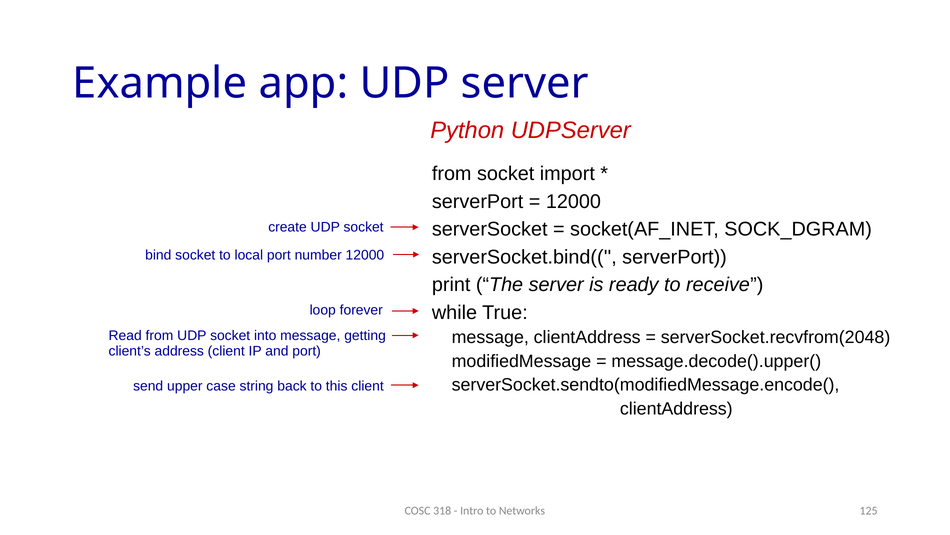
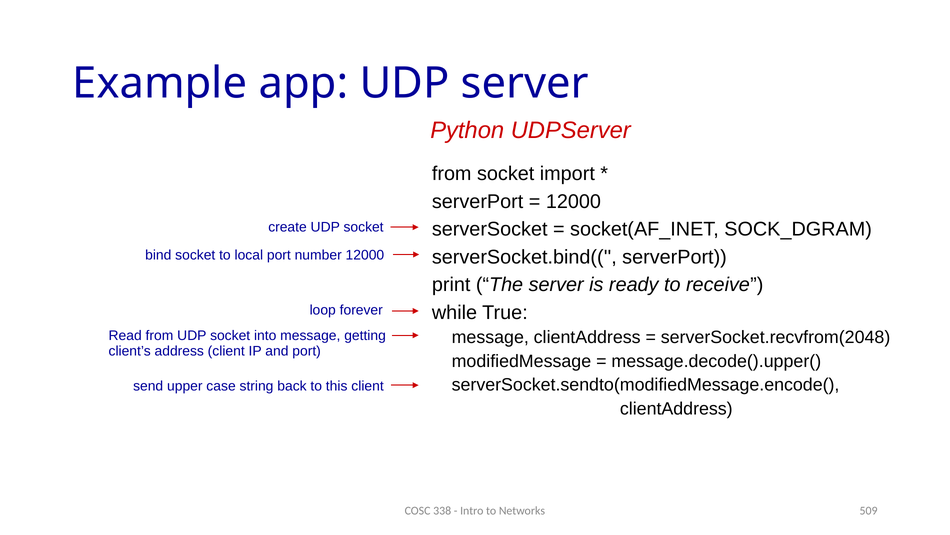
318: 318 -> 338 (442, 510)
125: 125 -> 509 (869, 510)
